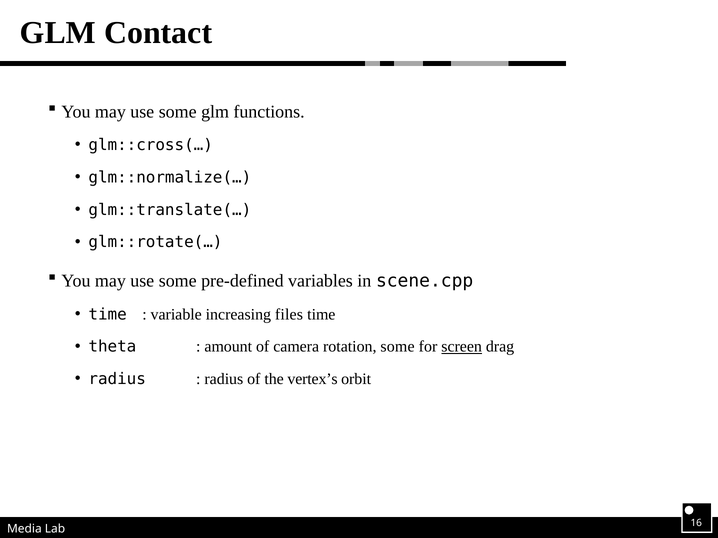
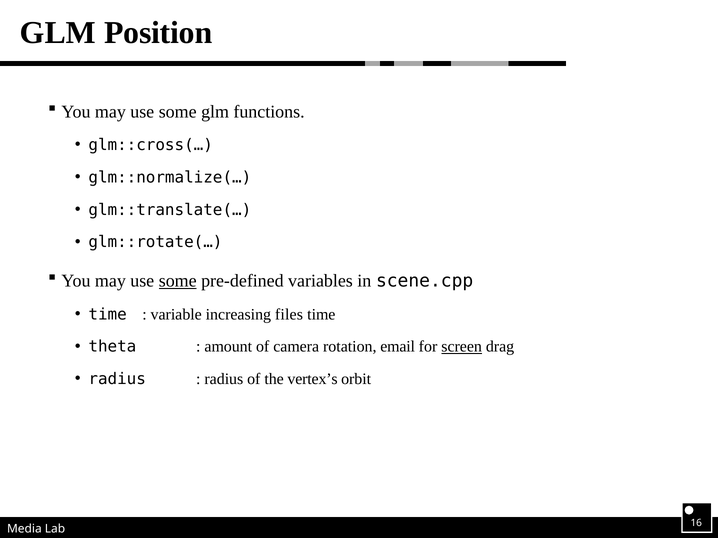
Contact: Contact -> Position (158, 33)
some underline: none -> present (178, 281)
rotation some: some -> email (398, 347)
